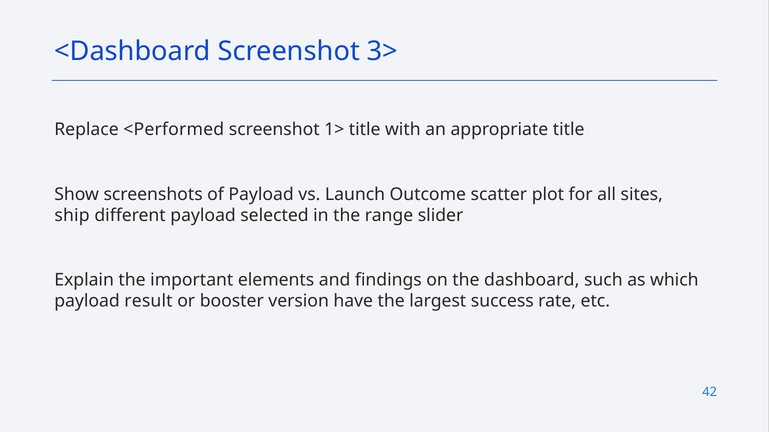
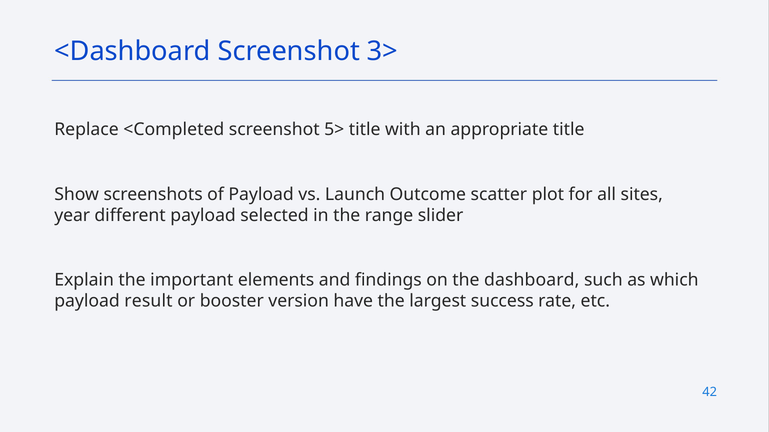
<Performed: <Performed -> <Completed (174, 130)
1>: 1> -> 5> (334, 130)
ship: ship -> year (72, 216)
